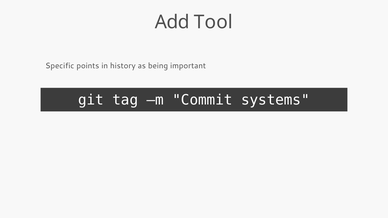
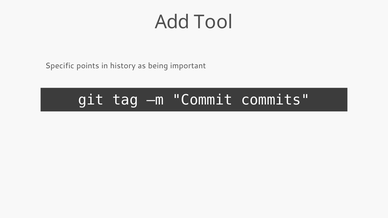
systems: systems -> commits (275, 100)
